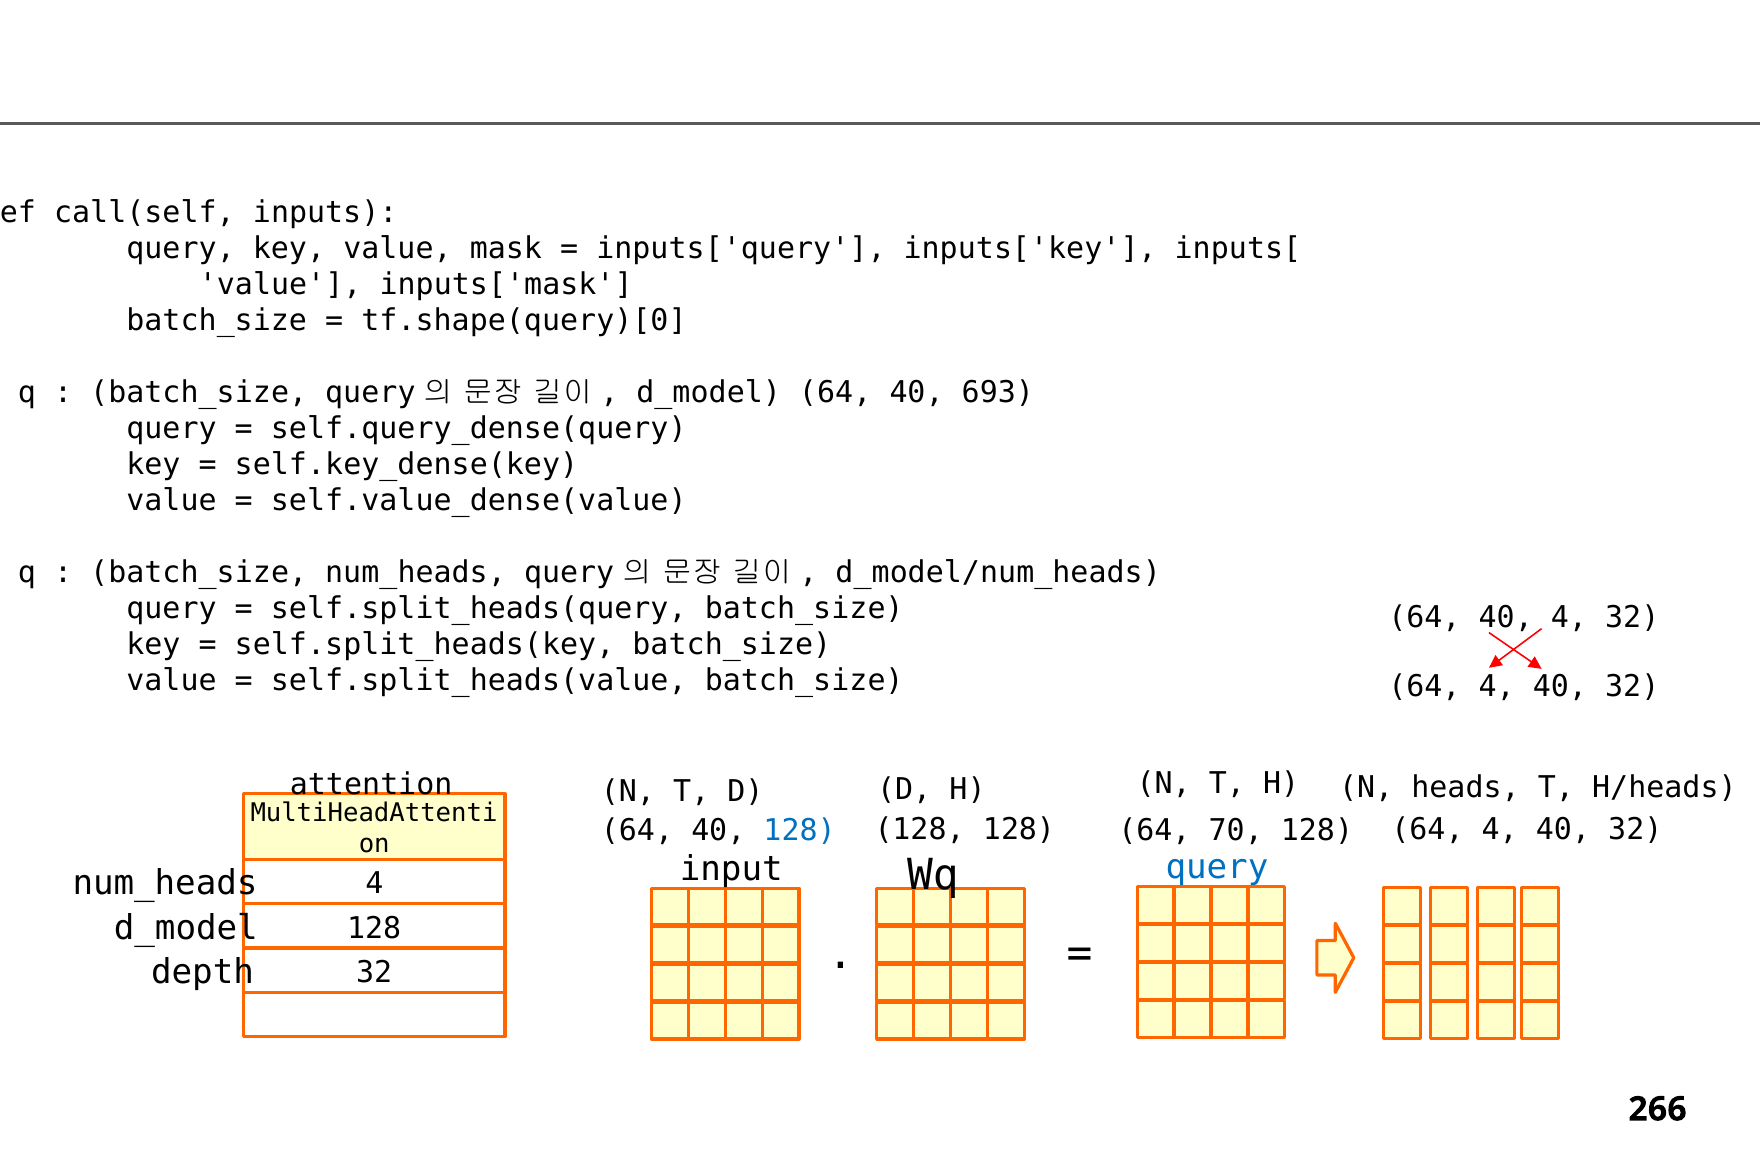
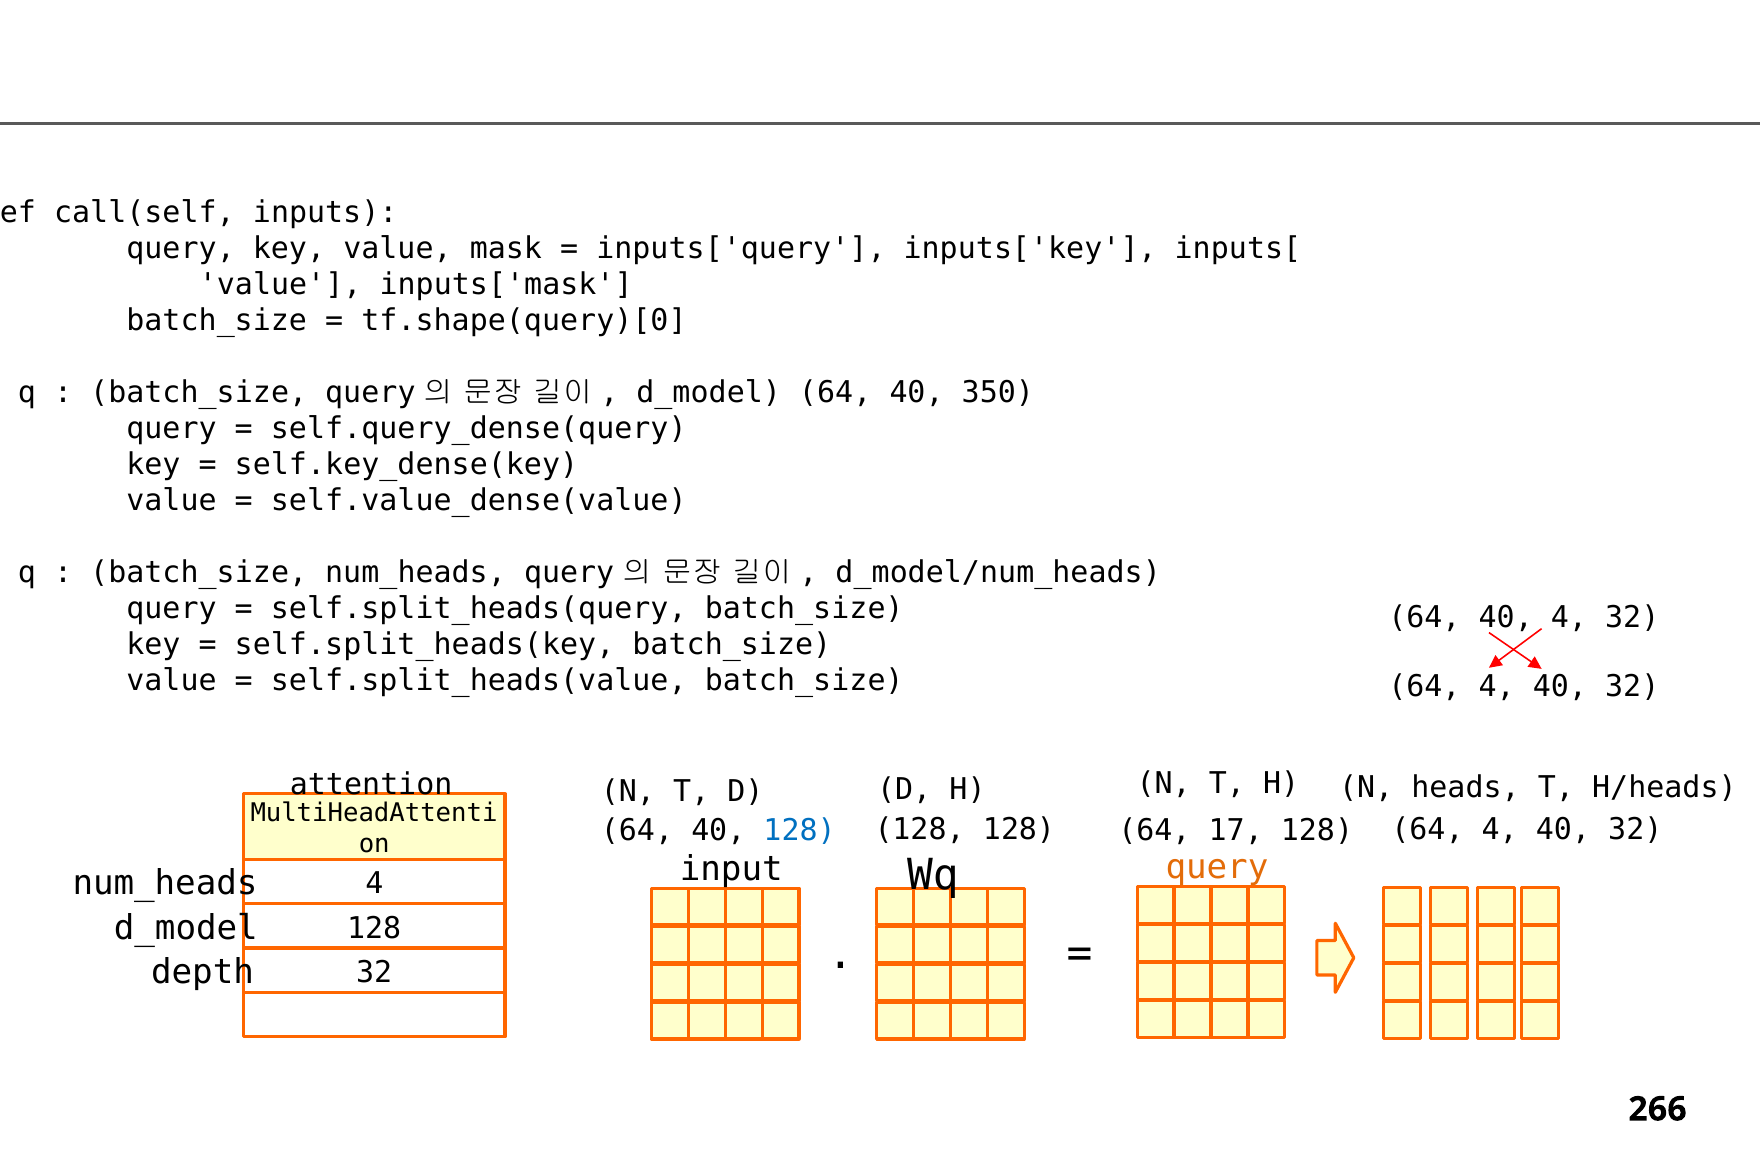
693: 693 -> 350 (998, 393)
70: 70 -> 17 (1236, 831)
query colour: blue -> orange (1217, 868)
